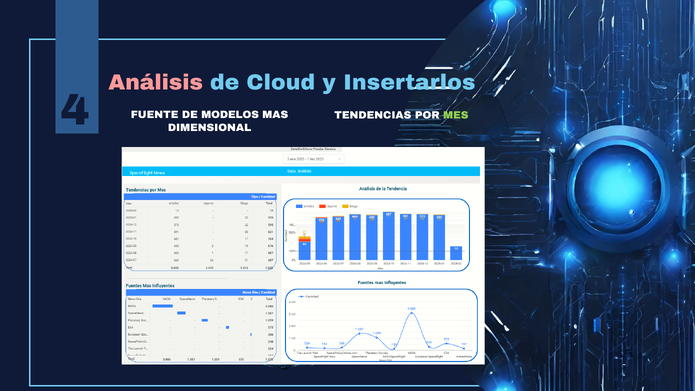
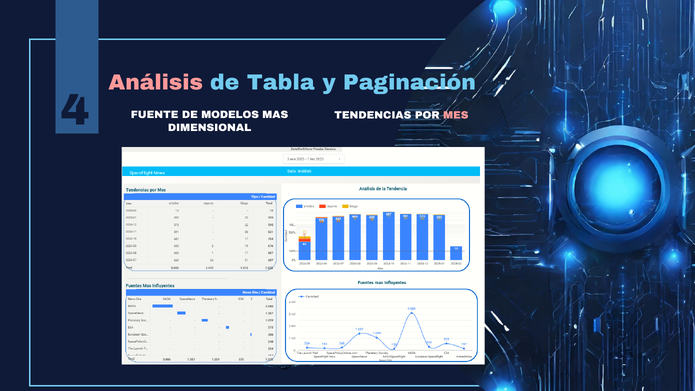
Cloud: Cloud -> Tabla (281, 83)
Insertarlos: Insertarlos -> Paginación (409, 83)
MES colour: light green -> pink (456, 115)
